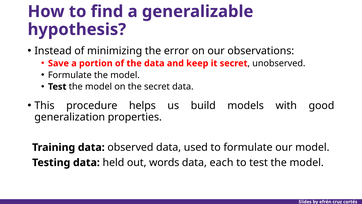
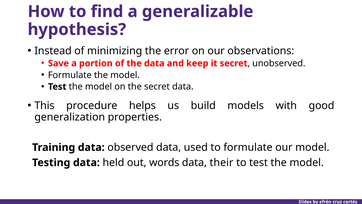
each: each -> their (222, 162)
